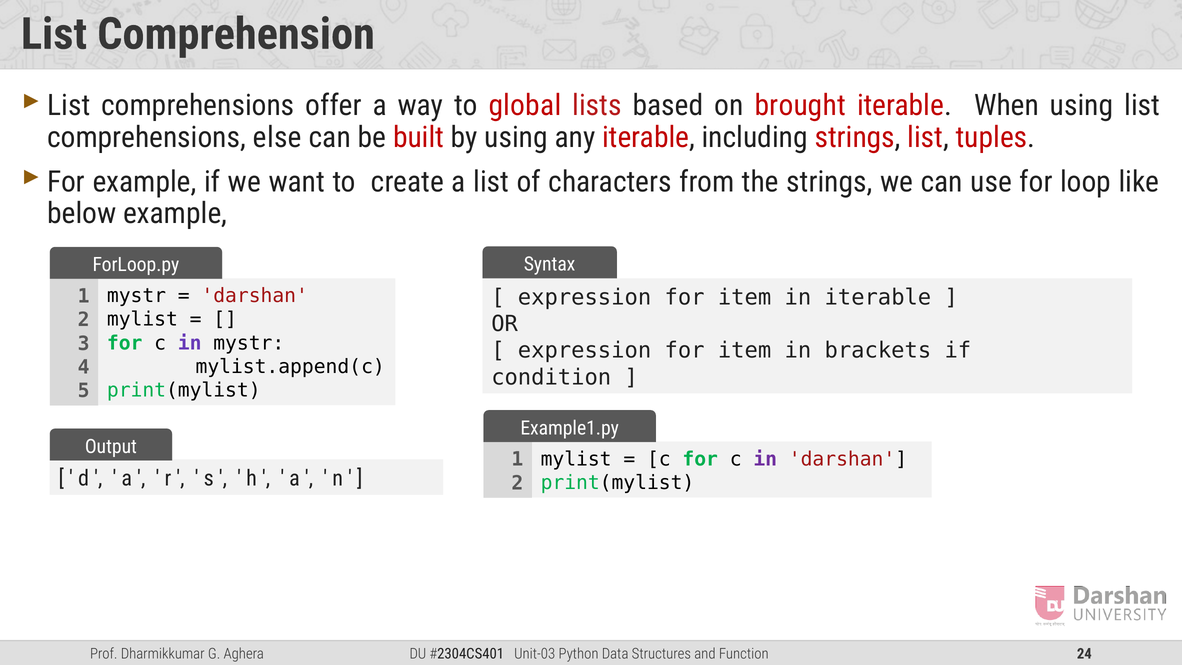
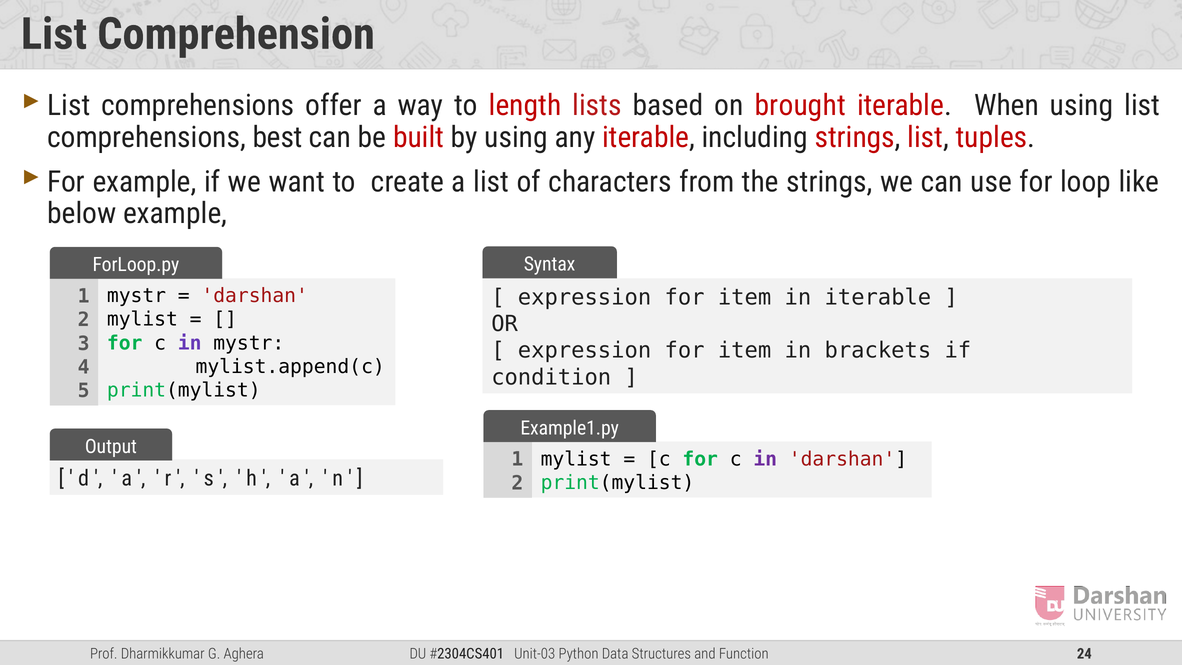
global: global -> length (525, 106)
else: else -> best (278, 138)
